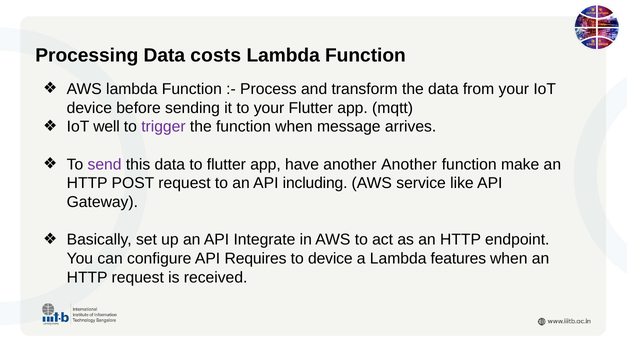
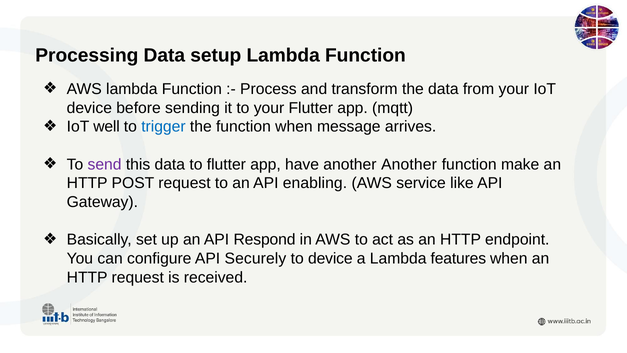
costs: costs -> setup (216, 56)
trigger colour: purple -> blue (163, 127)
including: including -> enabling (315, 183)
Integrate: Integrate -> Respond (265, 240)
Requires: Requires -> Securely (255, 258)
